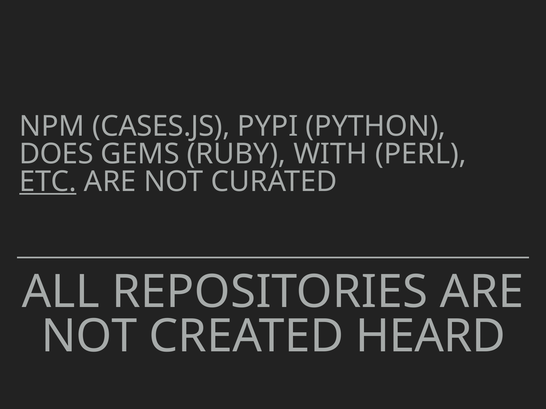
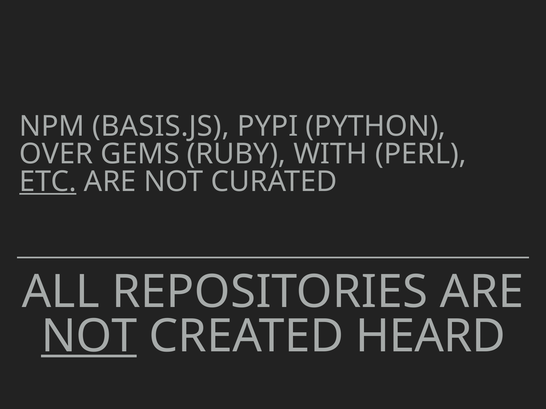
CASES.JS: CASES.JS -> BASIS.JS (161, 127)
DOES: DOES -> OVER (56, 154)
NOT underline: none -> present (89, 337)
